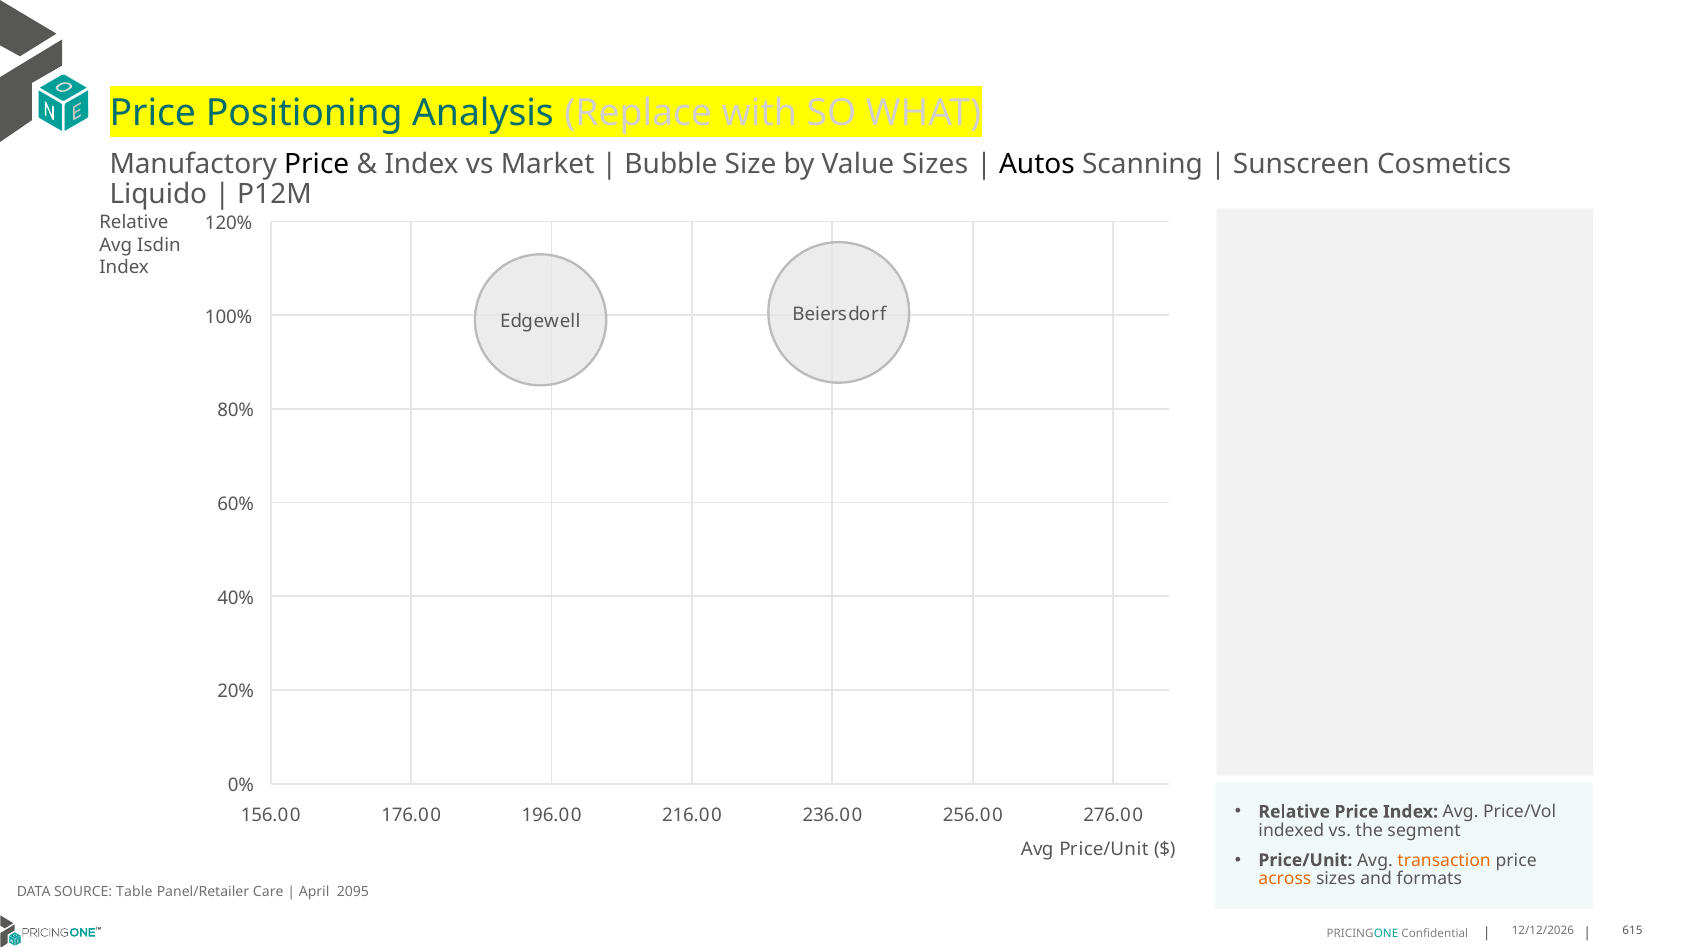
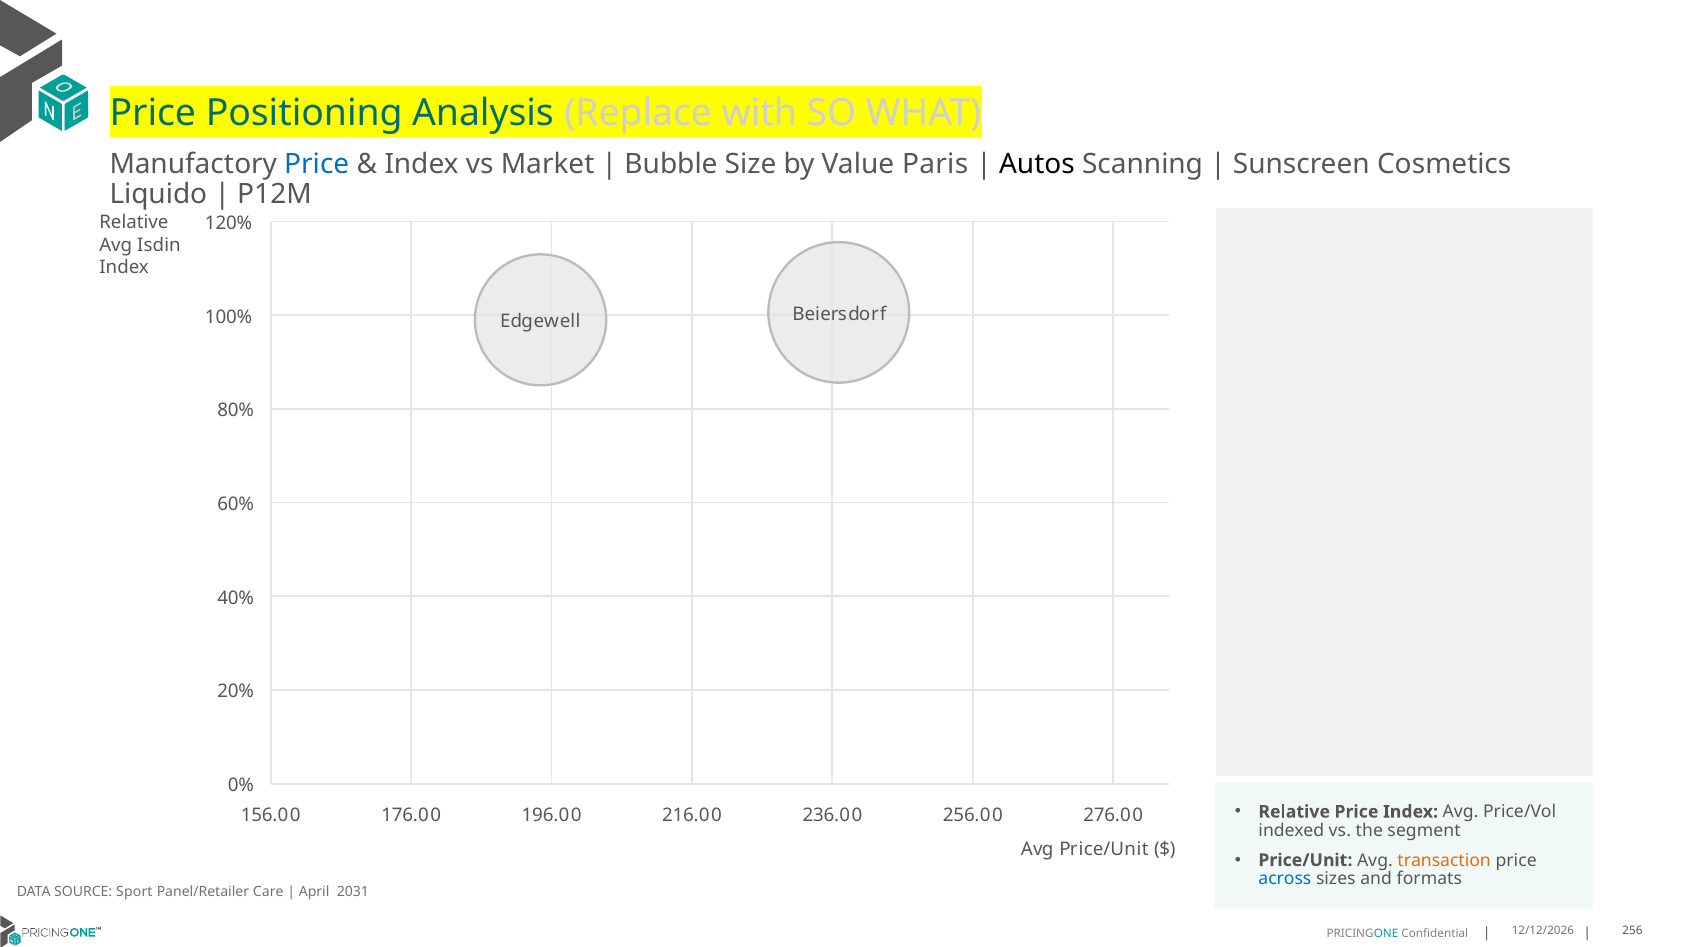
Price colour: black -> blue (317, 164)
Value Sizes: Sizes -> Paris (935, 164)
across colour: orange -> blue (1285, 879)
Table: Table -> Sport (134, 892)
2095: 2095 -> 2031 (353, 892)
615: 615 -> 256 (1632, 931)
